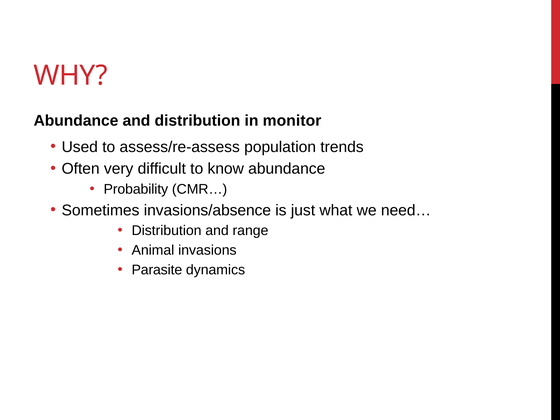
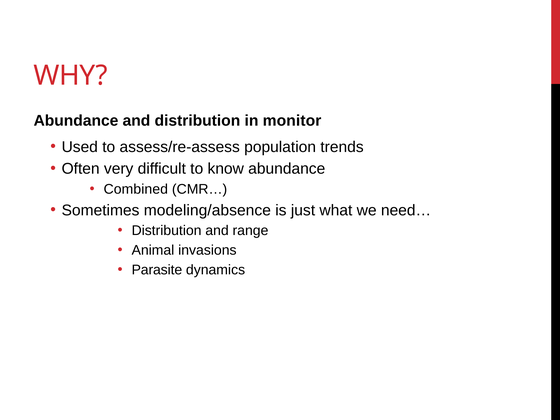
Probability: Probability -> Combined (136, 189)
invasions/absence: invasions/absence -> modeling/absence (207, 210)
